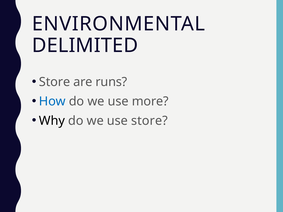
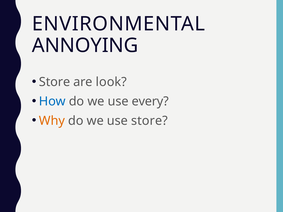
DELIMITED: DELIMITED -> ANNOYING (85, 46)
runs: runs -> look (111, 82)
more: more -> every (150, 101)
Why colour: black -> orange (52, 121)
